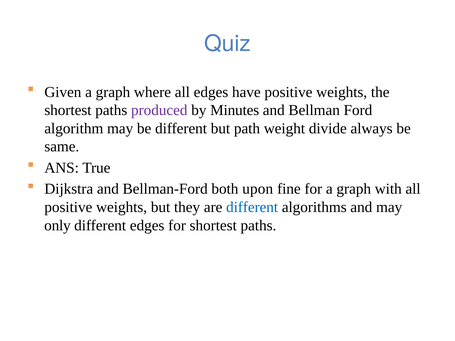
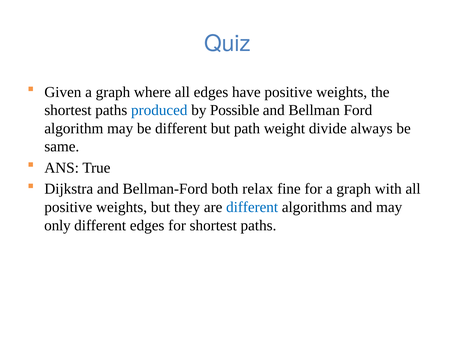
produced colour: purple -> blue (159, 110)
Minutes: Minutes -> Possible (235, 110)
upon: upon -> relax (258, 189)
